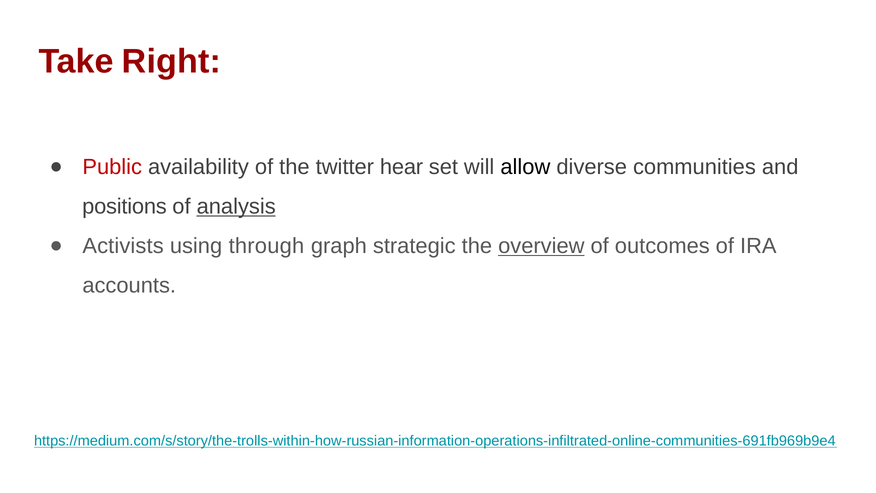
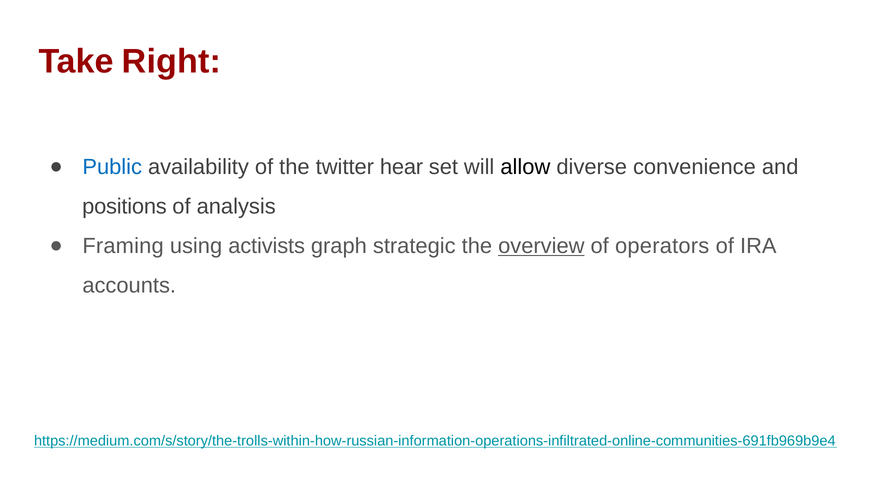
Public colour: red -> blue (112, 167)
communities: communities -> convenience (694, 167)
analysis underline: present -> none (236, 207)
Activists: Activists -> Framing (123, 246)
through: through -> activists (267, 246)
outcomes: outcomes -> operators (662, 246)
